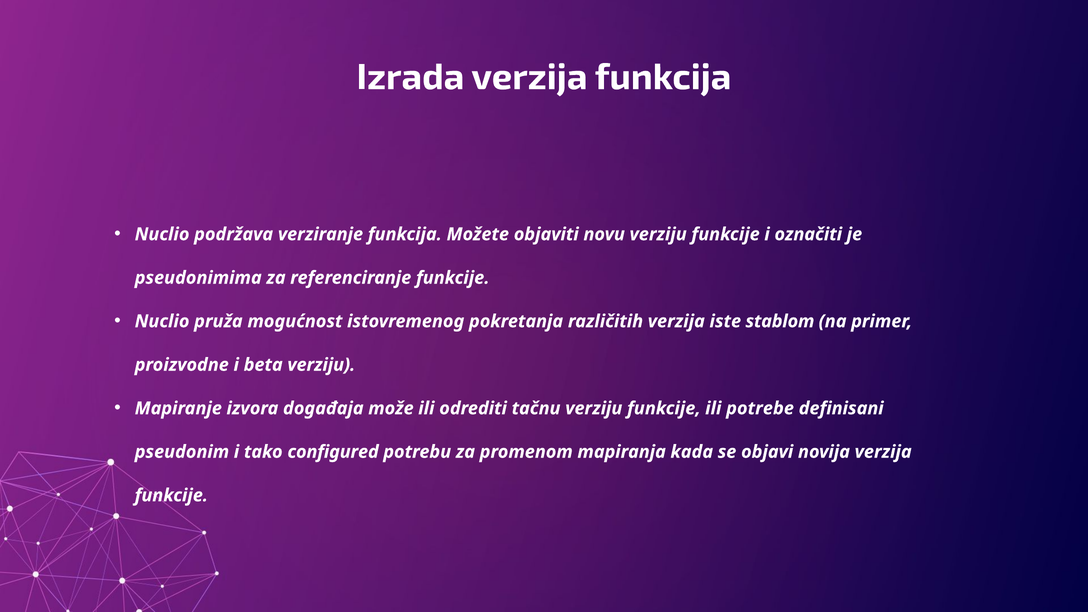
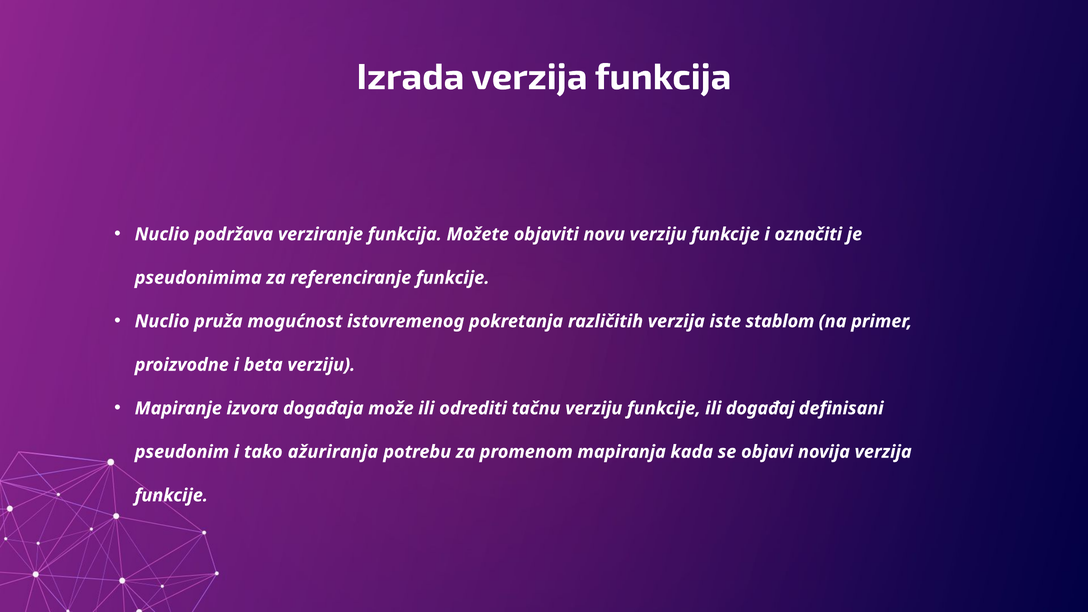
potrebe: potrebe -> događaj (760, 408)
configured: configured -> ažuriranja (333, 452)
